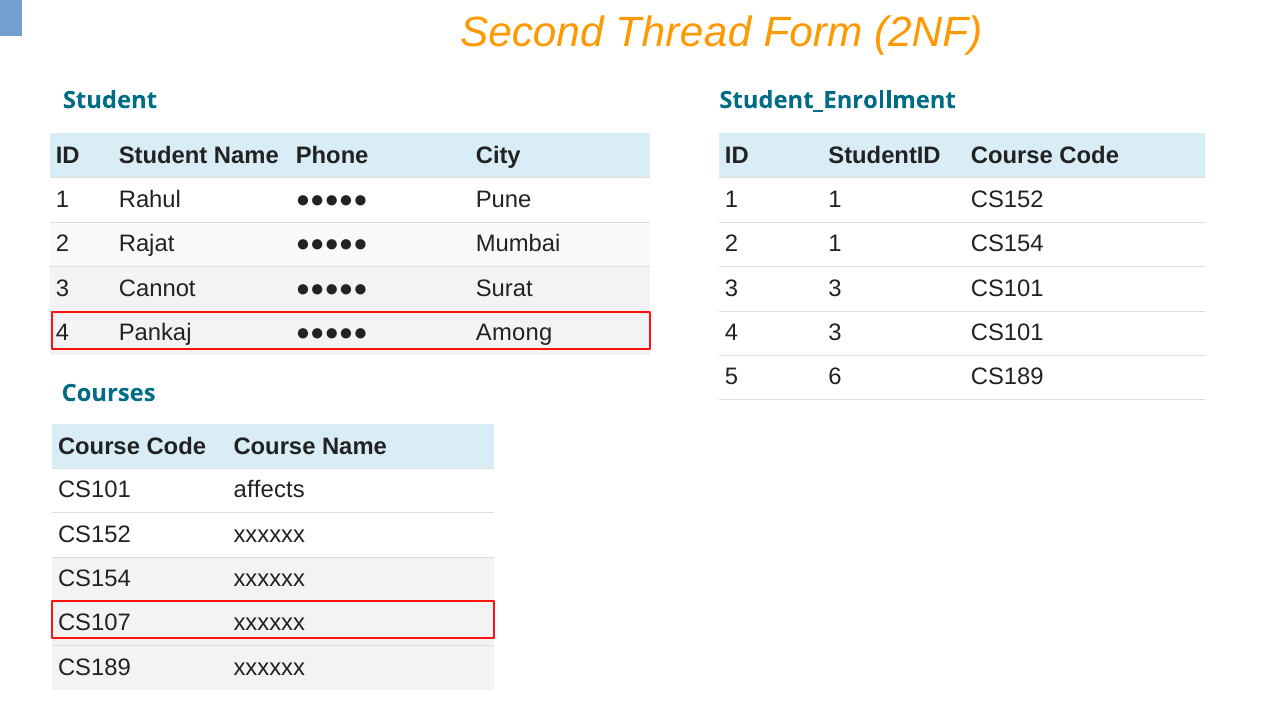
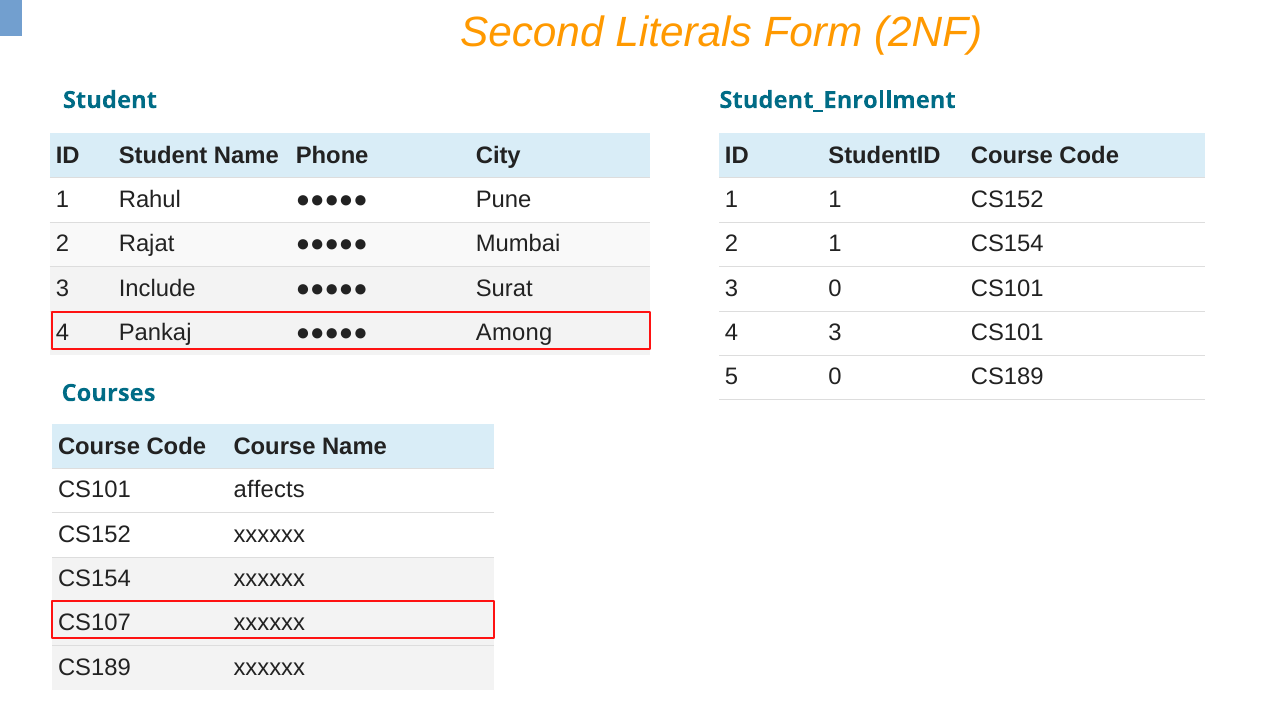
Thread: Thread -> Literals (684, 33)
Cannot: Cannot -> Include (157, 288)
3 3: 3 -> 0 (835, 288)
5 6: 6 -> 0 (835, 377)
